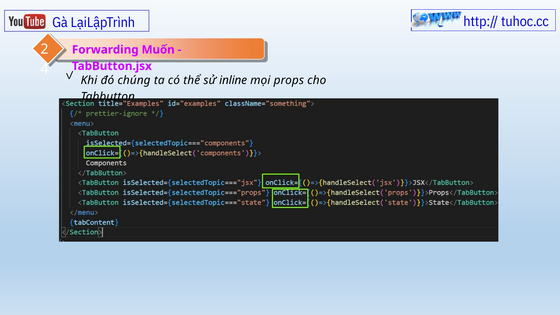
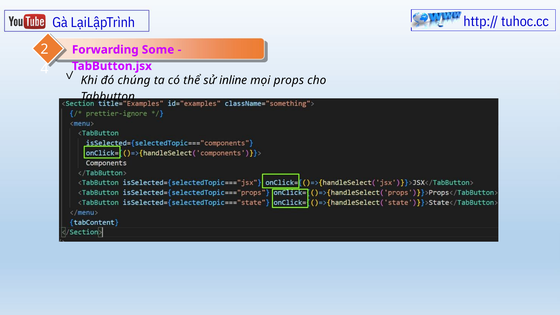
Muốn: Muốn -> Some (158, 50)
